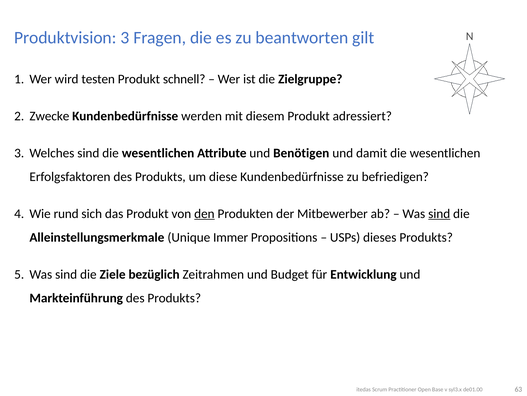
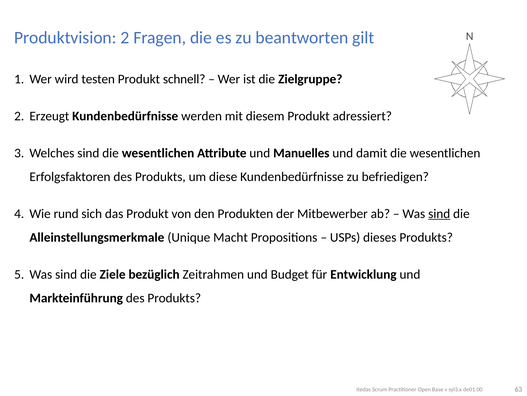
Produktvision 3: 3 -> 2 (125, 37)
Zwecke: Zwecke -> Erzeugt (49, 116)
Benötigen: Benötigen -> Manuelles (301, 153)
den underline: present -> none (204, 213)
Immer: Immer -> Macht (231, 237)
